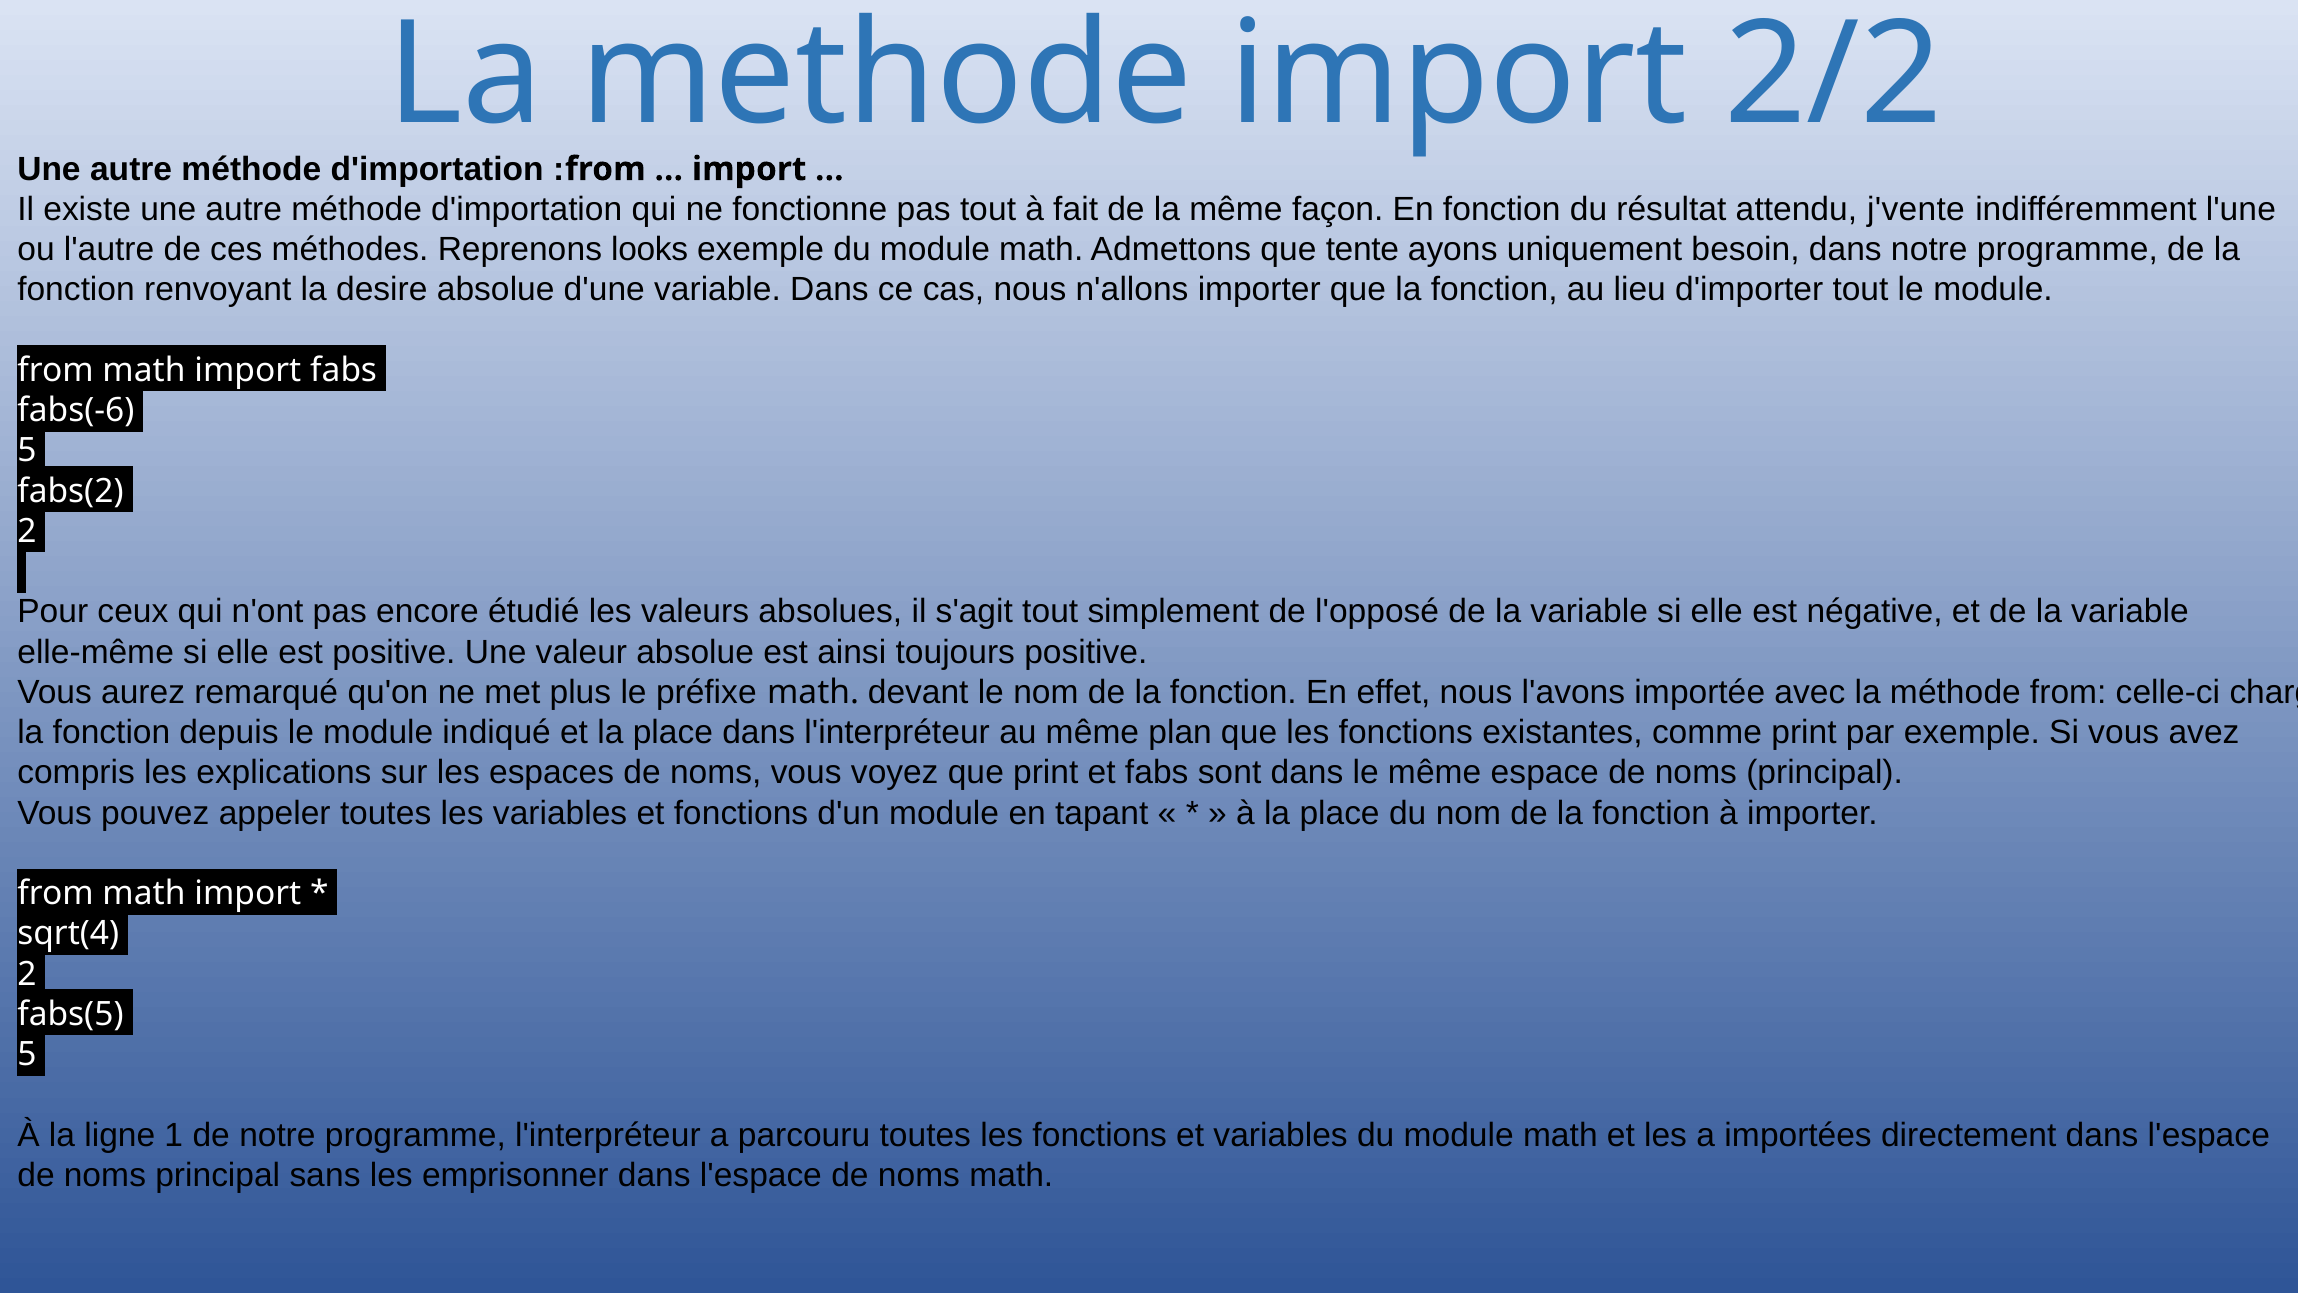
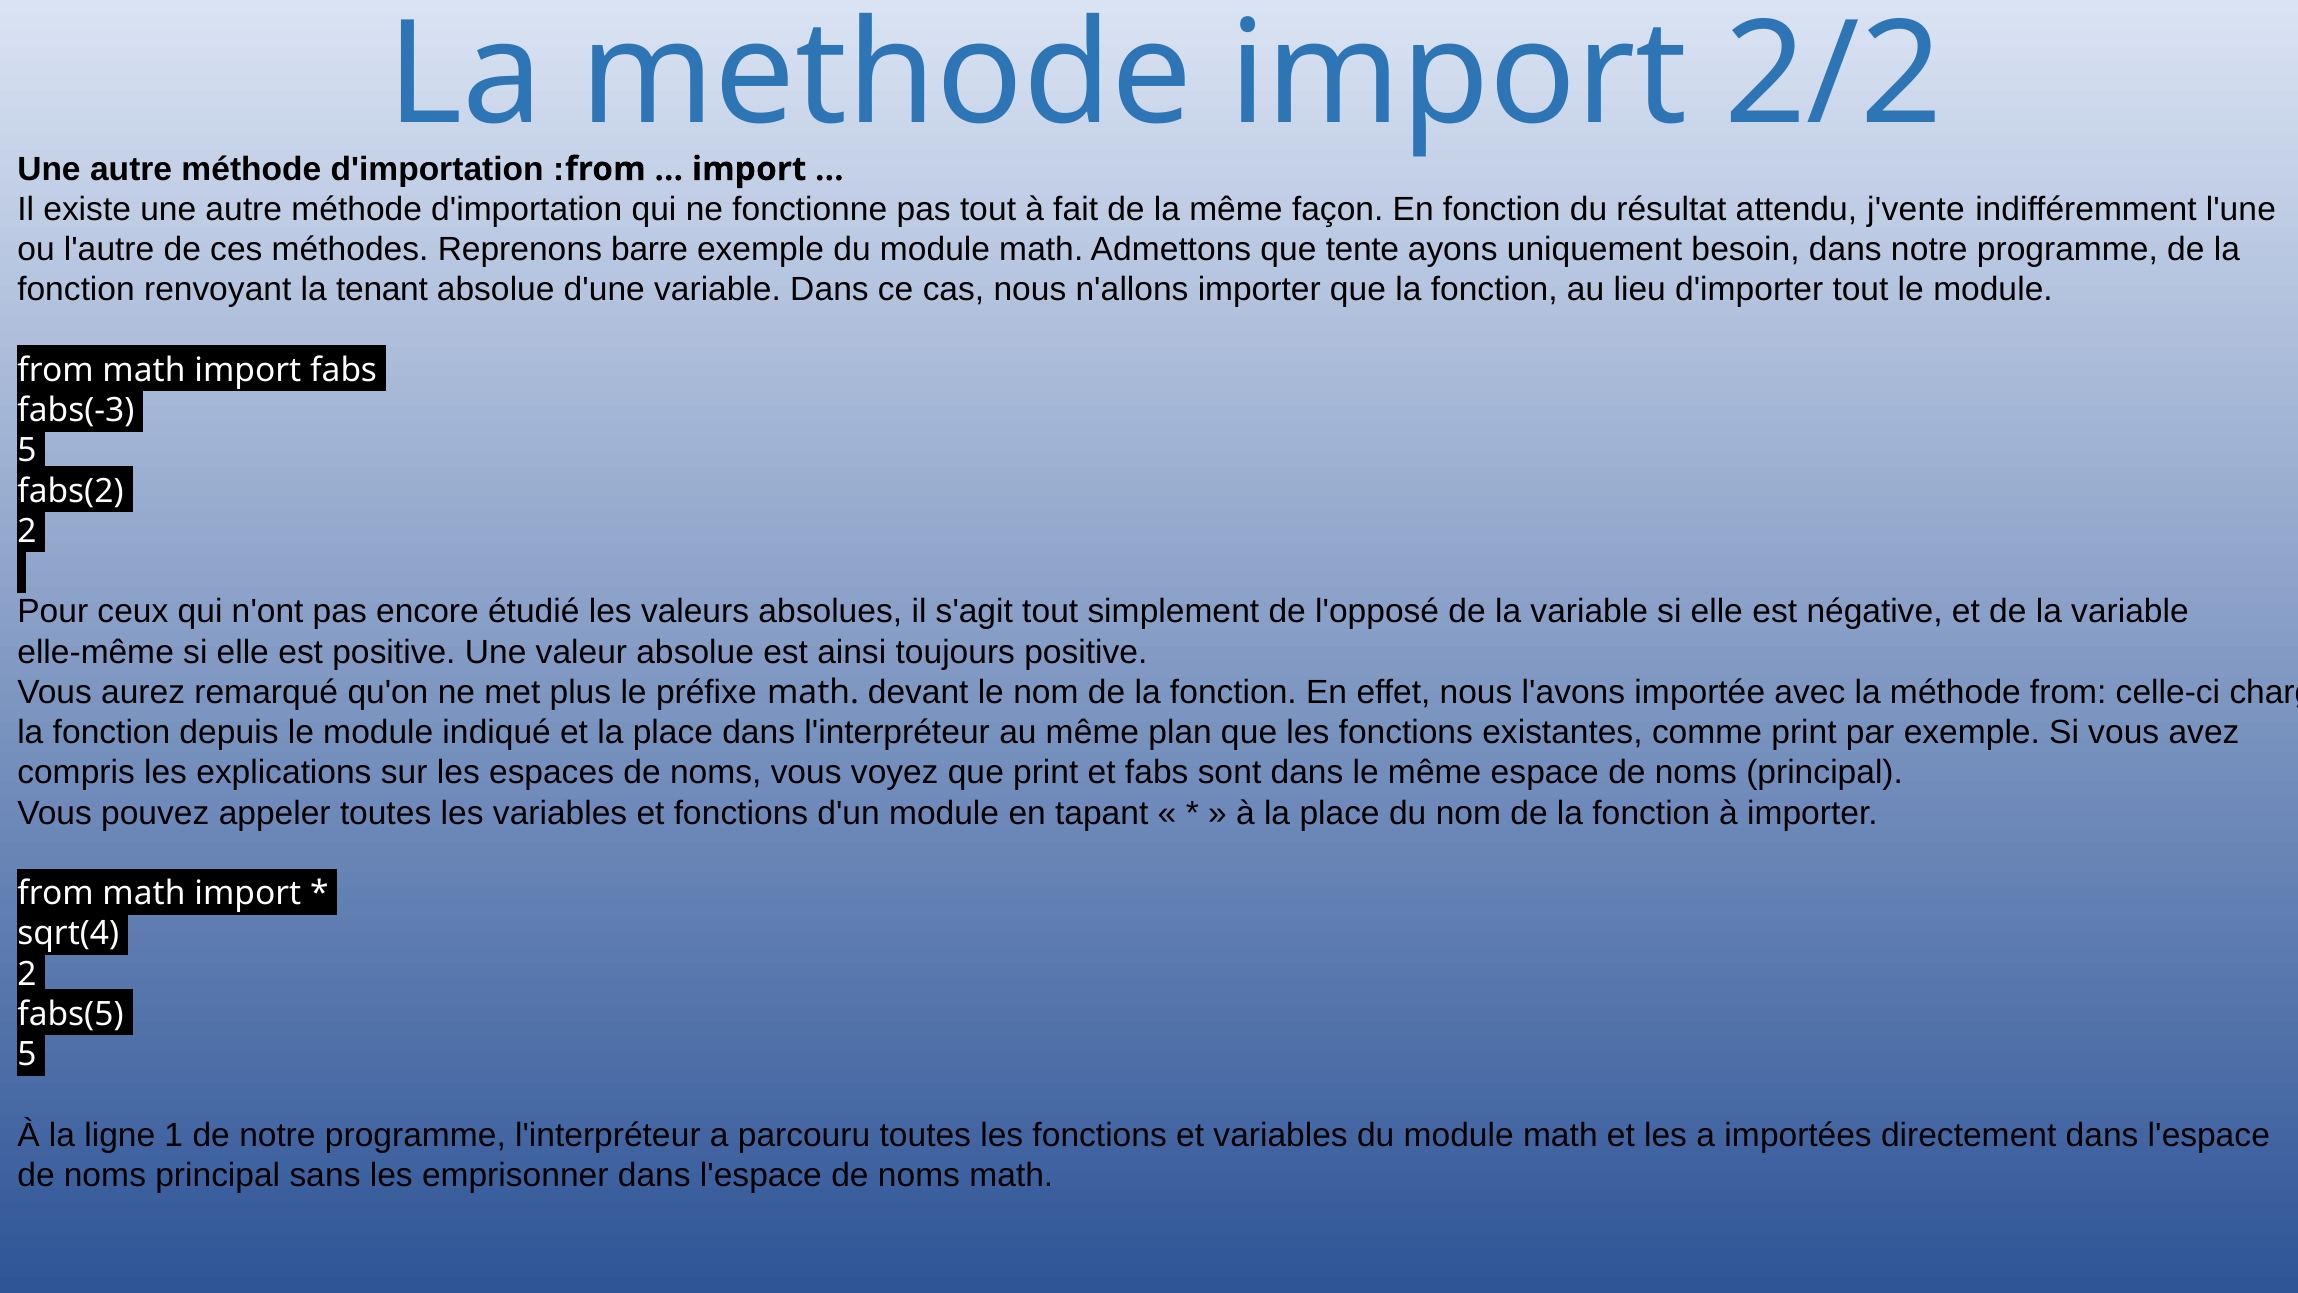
looks: looks -> barre (650, 249)
desire: desire -> tenant (382, 290)
fabs(-6: fabs(-6 -> fabs(-3 (76, 410)
